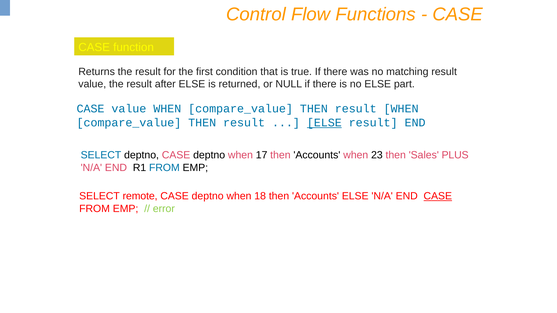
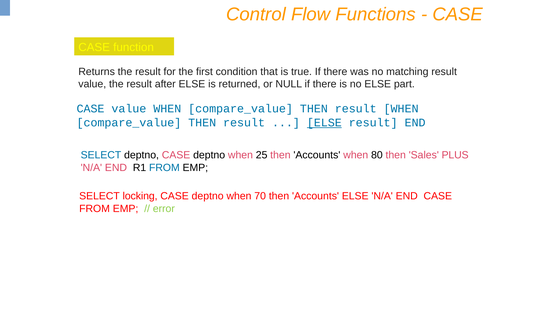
17: 17 -> 25 (262, 155)
23: 23 -> 80 (377, 155)
remote: remote -> locking (140, 196)
18: 18 -> 70 (260, 196)
CASE underline: present -> none (438, 196)
